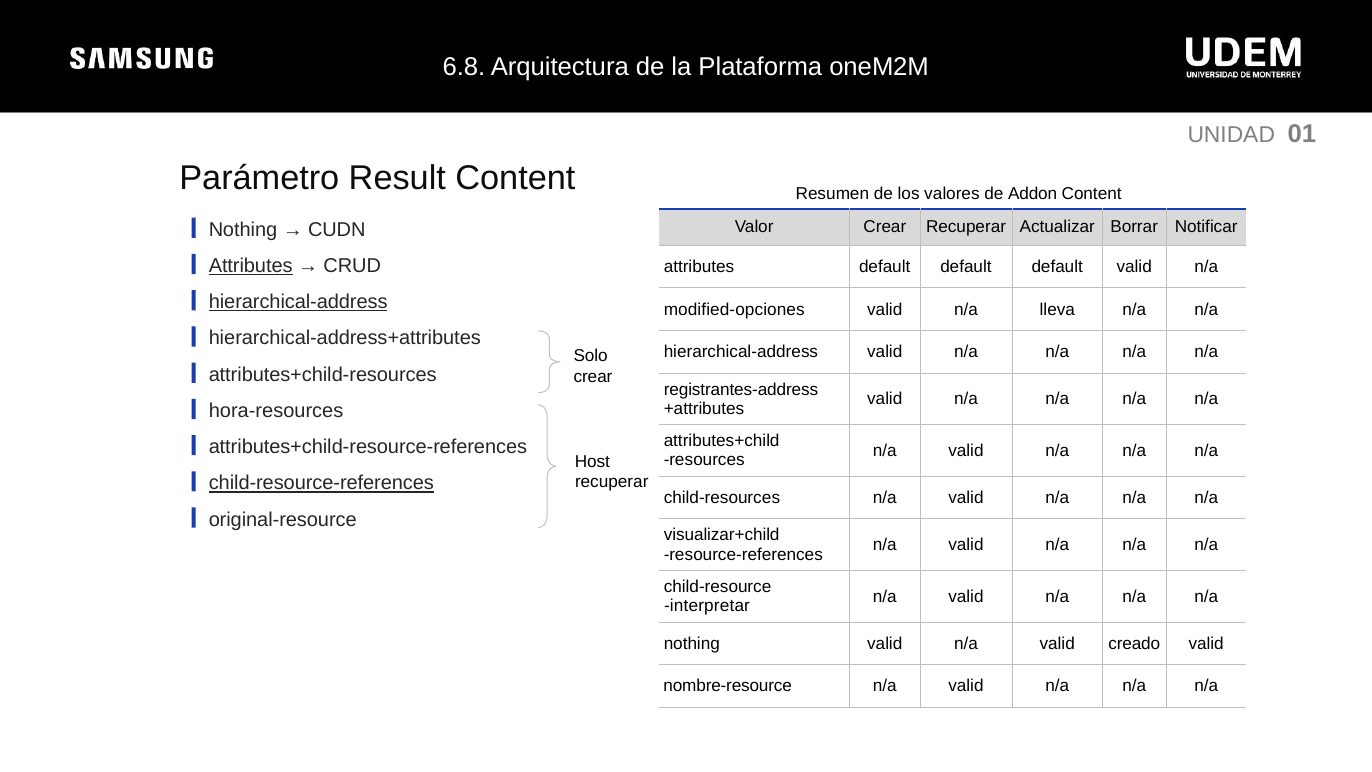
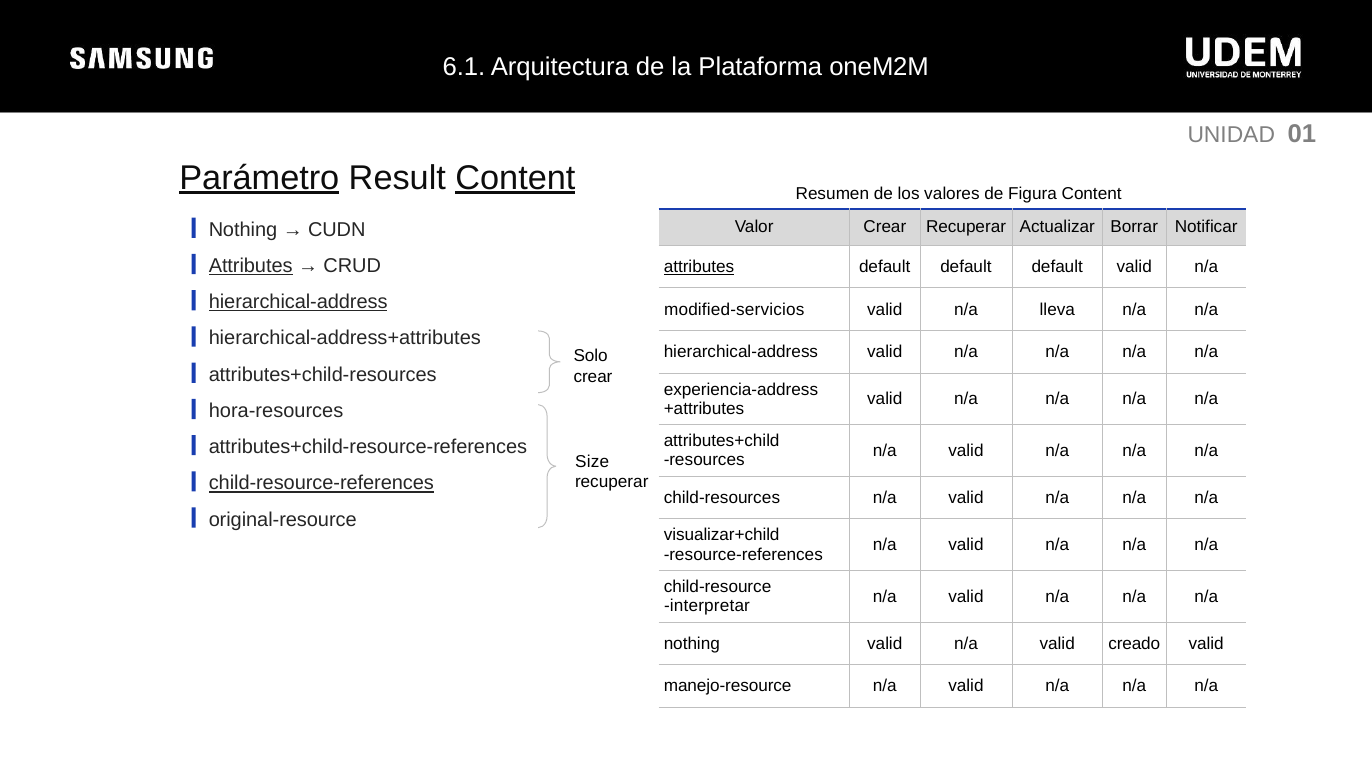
6.8: 6.8 -> 6.1 (464, 67)
Parámetro underline: none -> present (259, 178)
Content underline: none -> present (515, 178)
Addon: Addon -> Figura (1032, 193)
attributes underline: none -> present (699, 267)
modified-opciones: modified-opciones -> modified-servicios (734, 309)
registrantes-address: registrantes-address -> experiencia-address (741, 389)
Host: Host -> Size (592, 461)
nombre-resource: nombre-resource -> manejo-resource (728, 686)
